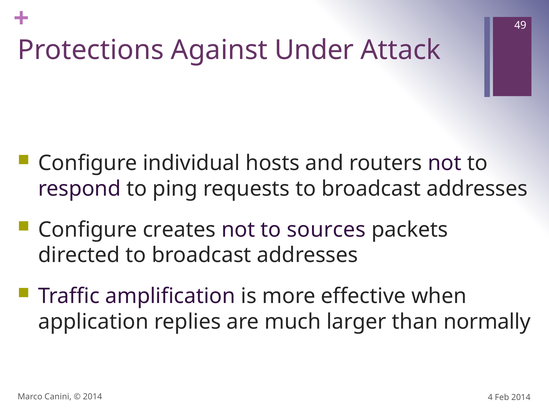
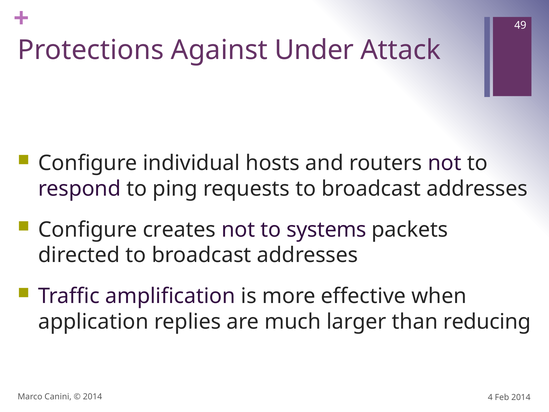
sources: sources -> systems (327, 230)
normally: normally -> reducing (487, 322)
